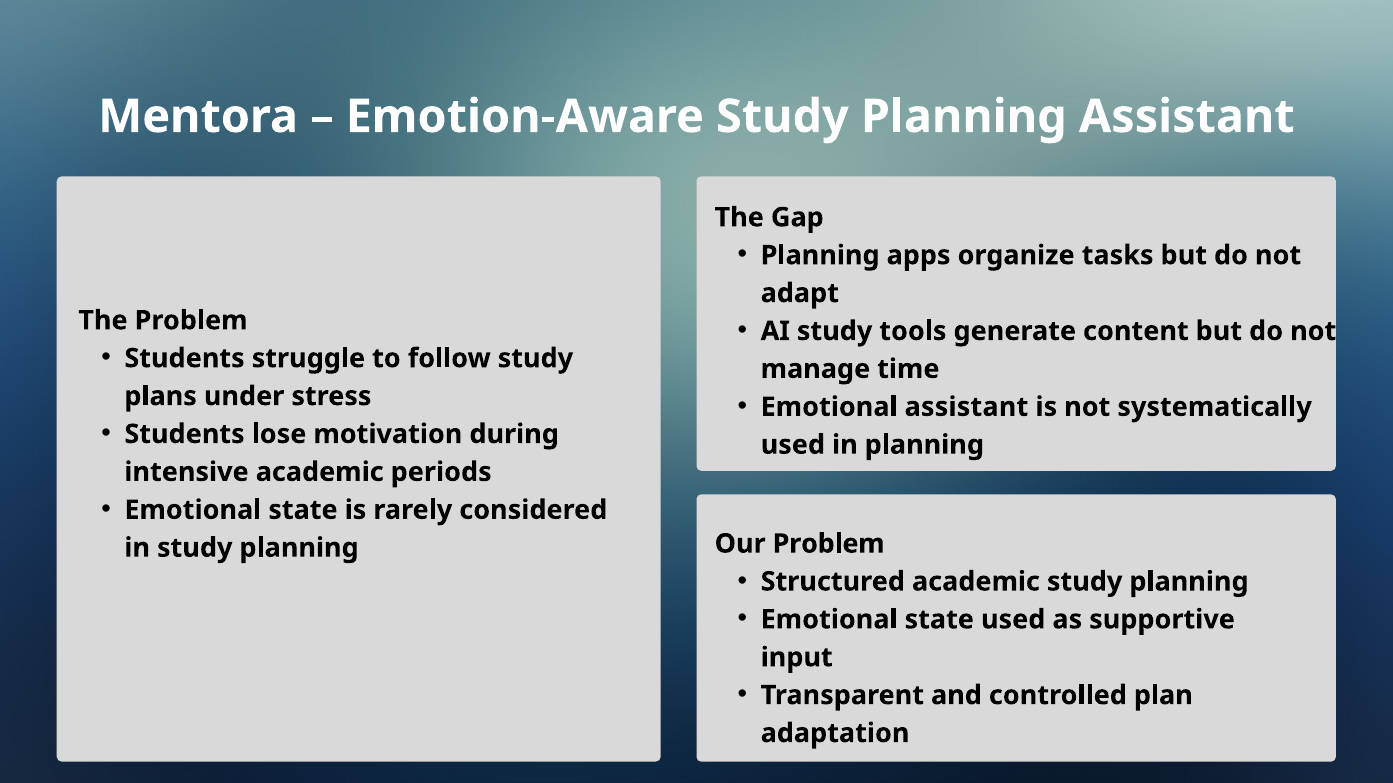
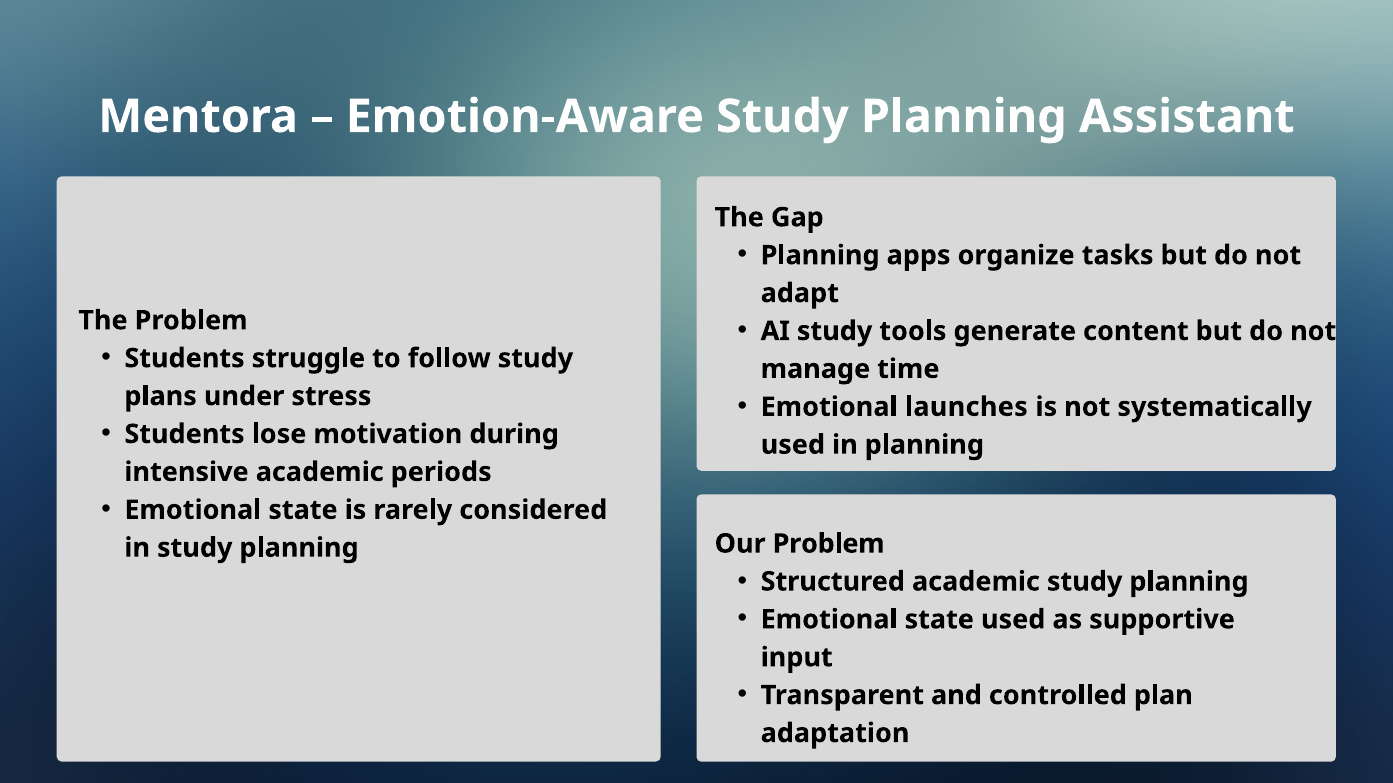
Emotional assistant: assistant -> launches (966, 407)
